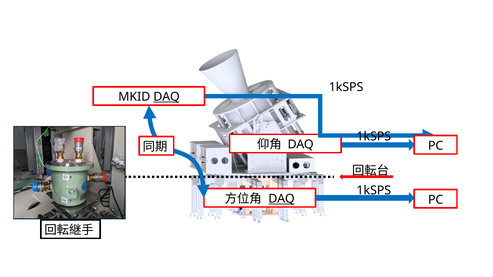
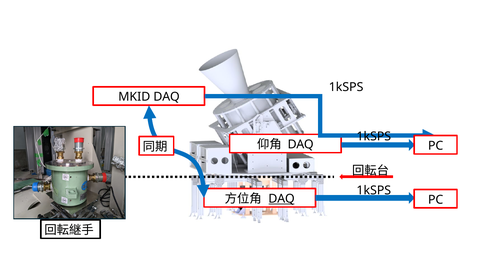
DAQ underline: present -> none (167, 97)
